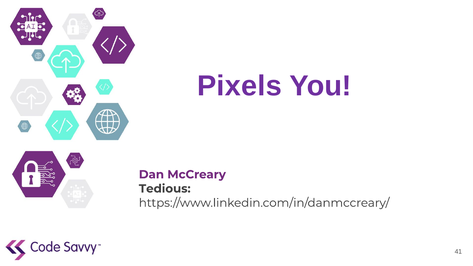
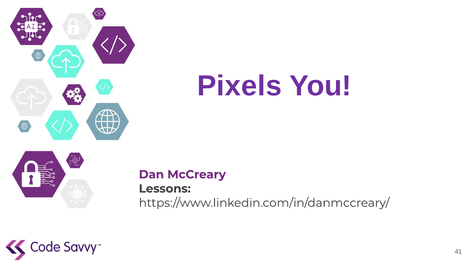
Tedious: Tedious -> Lessons (165, 189)
